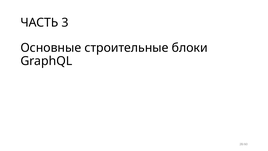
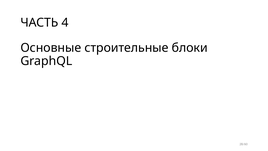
3: 3 -> 4 (65, 23)
